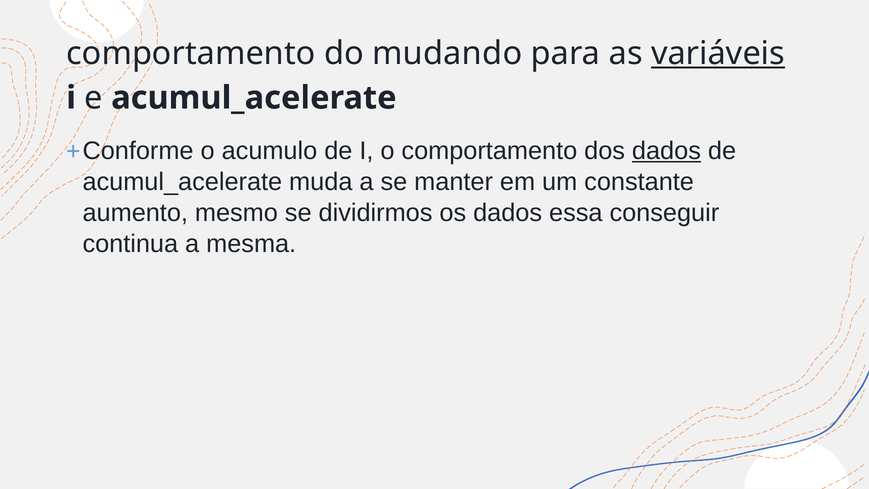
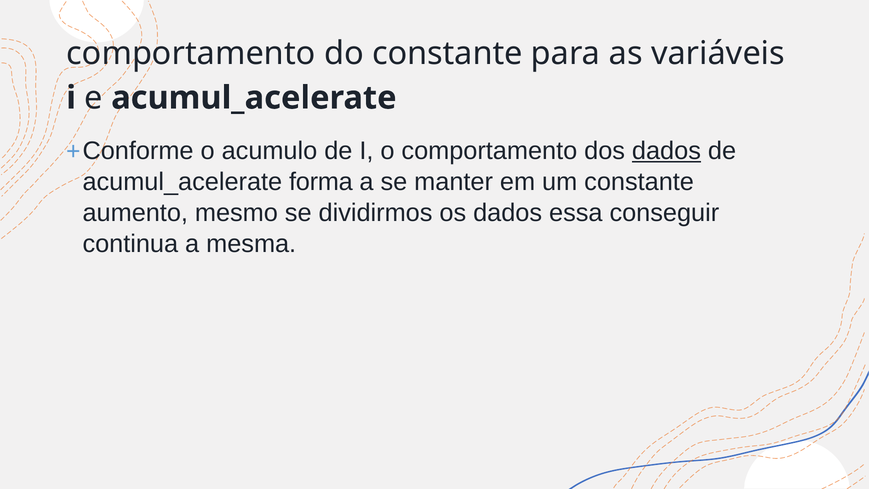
do mudando: mudando -> constante (447, 53)
variáveis underline: present -> none (718, 53)
muda: muda -> forma (321, 182)
